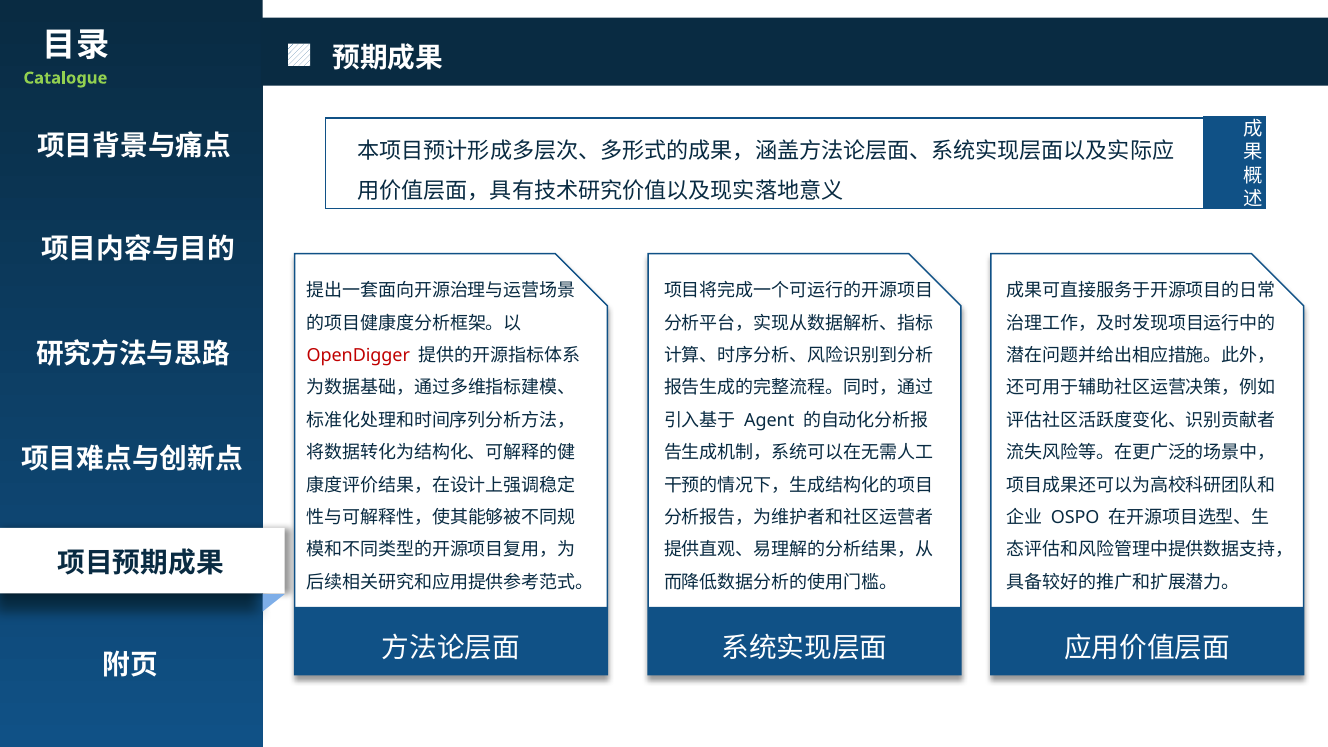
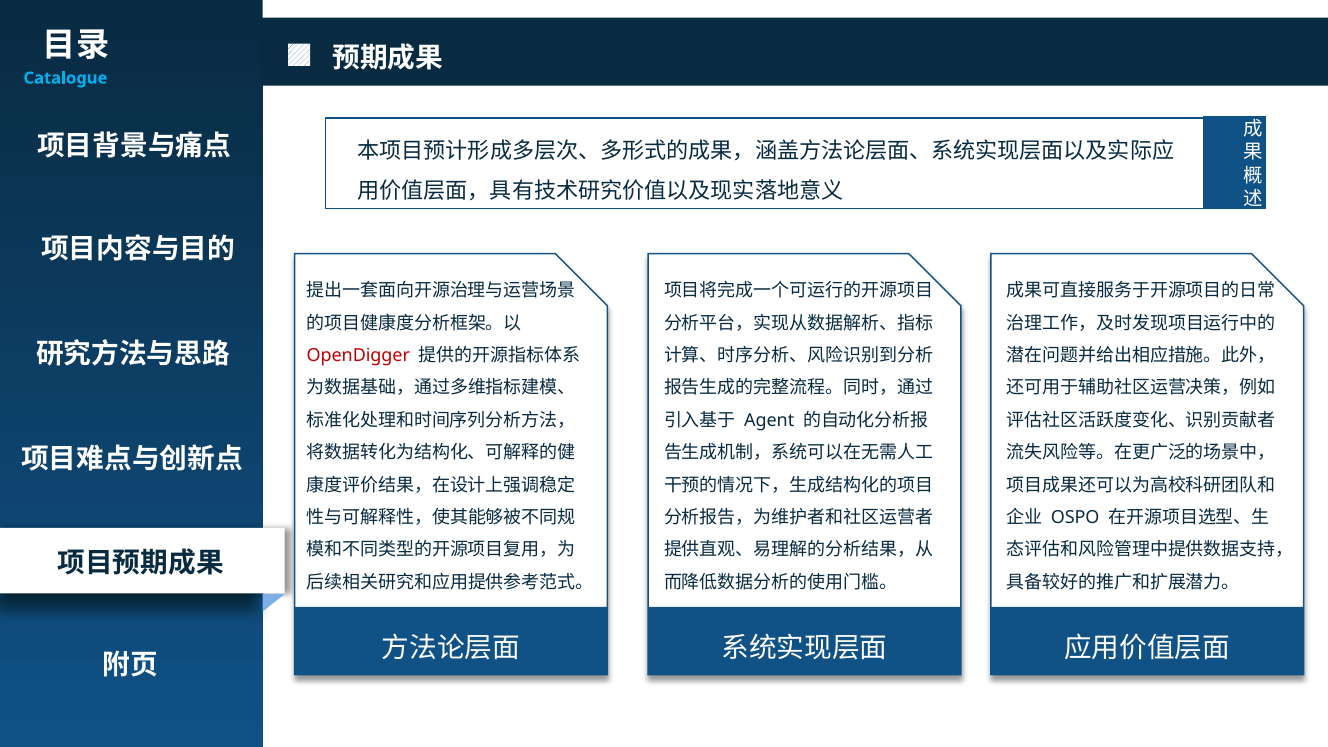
Catalogue colour: light green -> light blue (65, 78)
